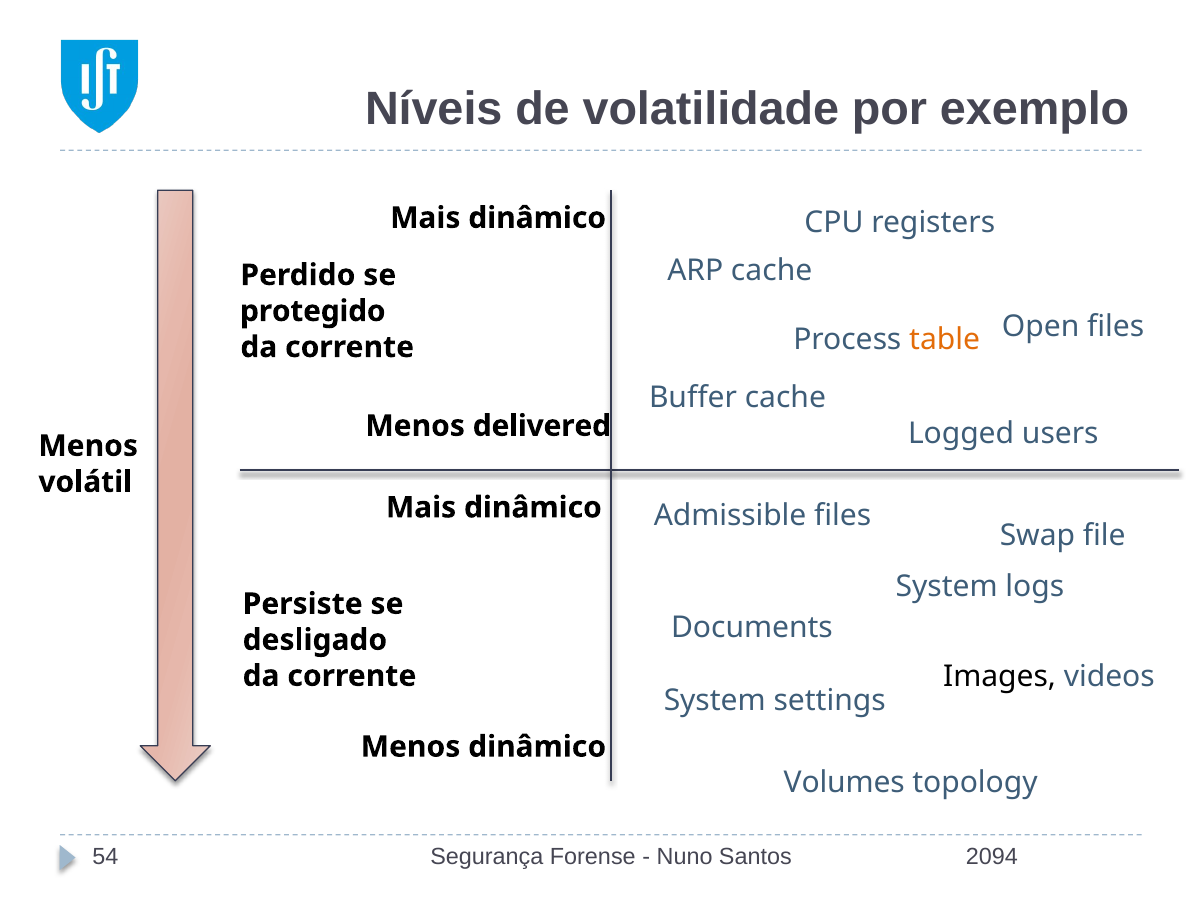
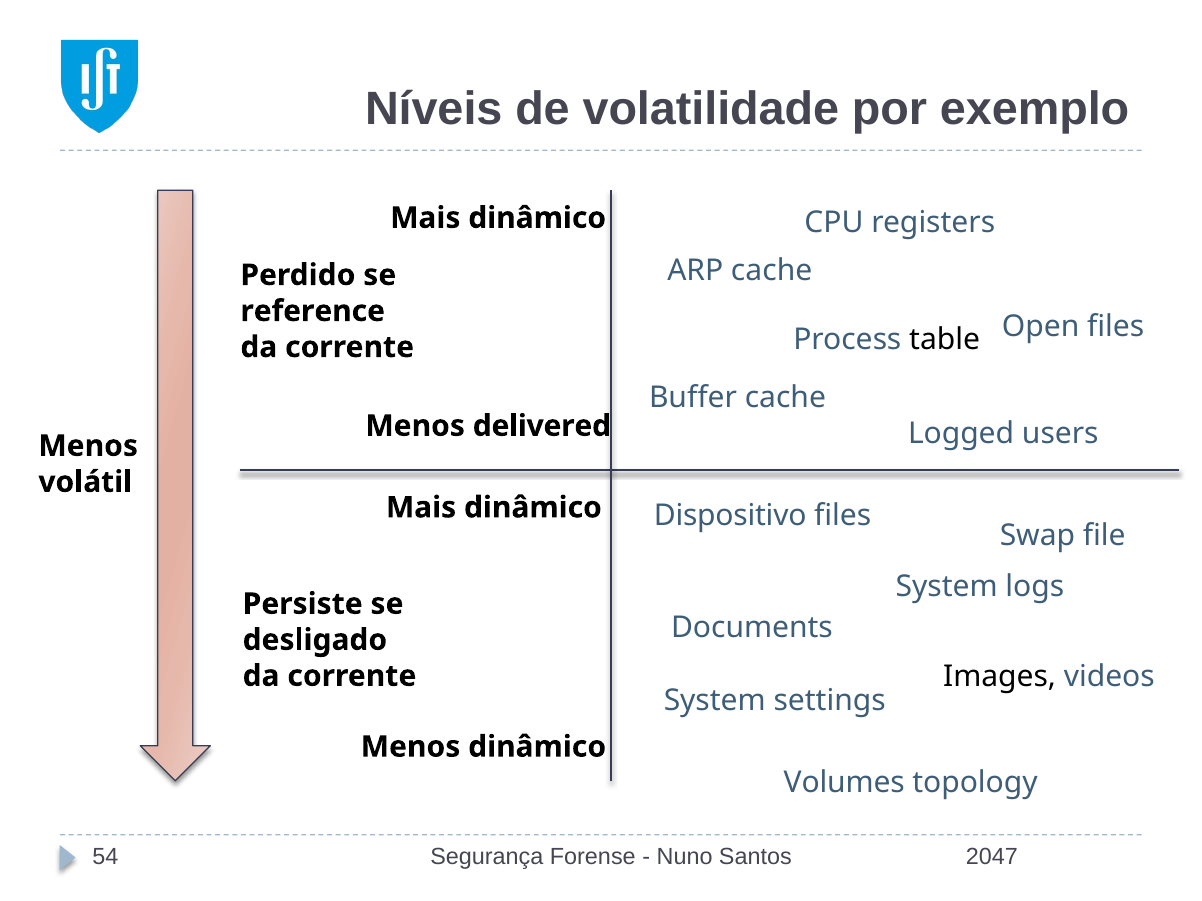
protegido: protegido -> reference (313, 311)
table colour: orange -> black (945, 339)
Admissible: Admissible -> Dispositivo (730, 516)
2094: 2094 -> 2047 (992, 857)
